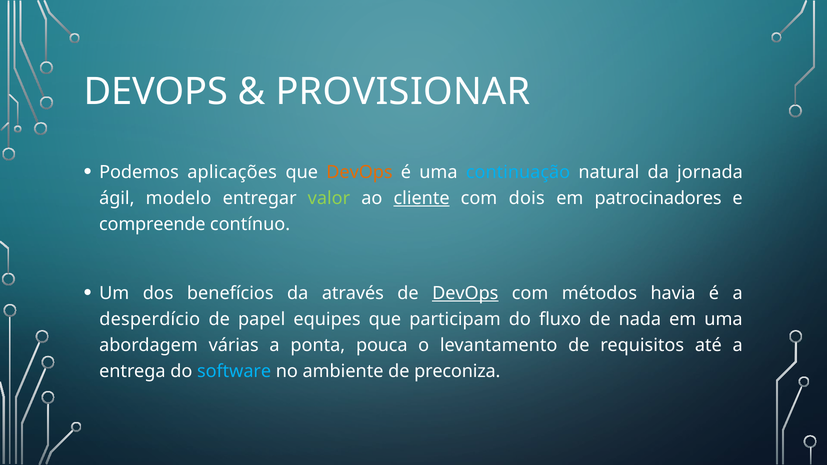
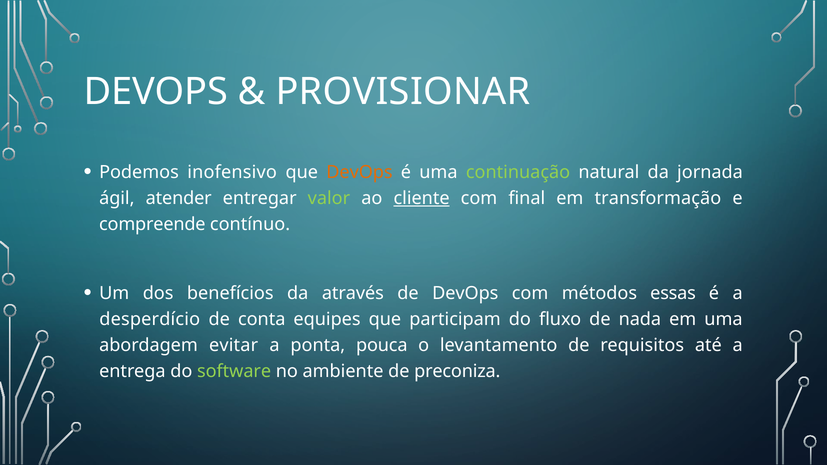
aplicações: aplicações -> inofensivo (232, 172)
continuação colour: light blue -> light green (518, 172)
modelo: modelo -> atender (179, 198)
dois: dois -> final (527, 198)
patrocinadores: patrocinadores -> transformação (658, 198)
DevOps underline: present -> none (465, 294)
havia: havia -> essas (673, 294)
papel: papel -> conta (262, 320)
várias: várias -> evitar (234, 346)
software colour: light blue -> light green (234, 372)
